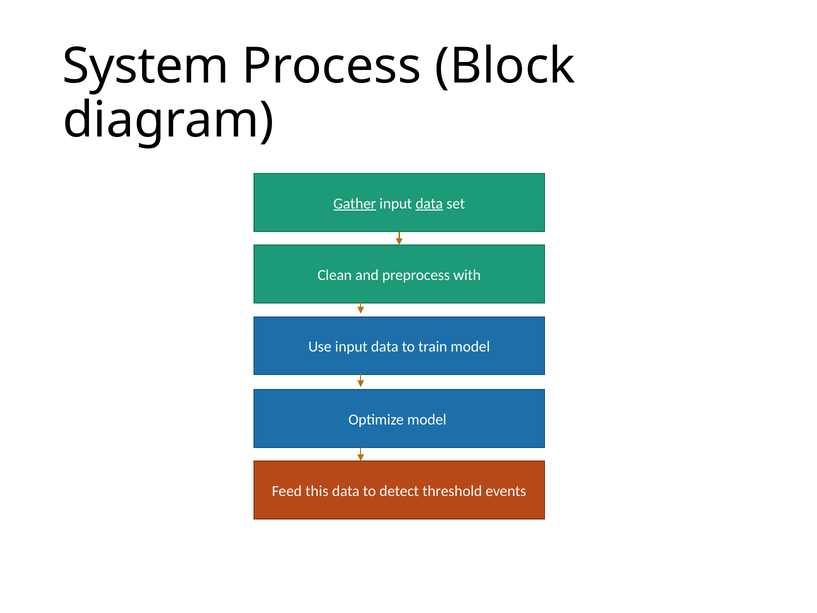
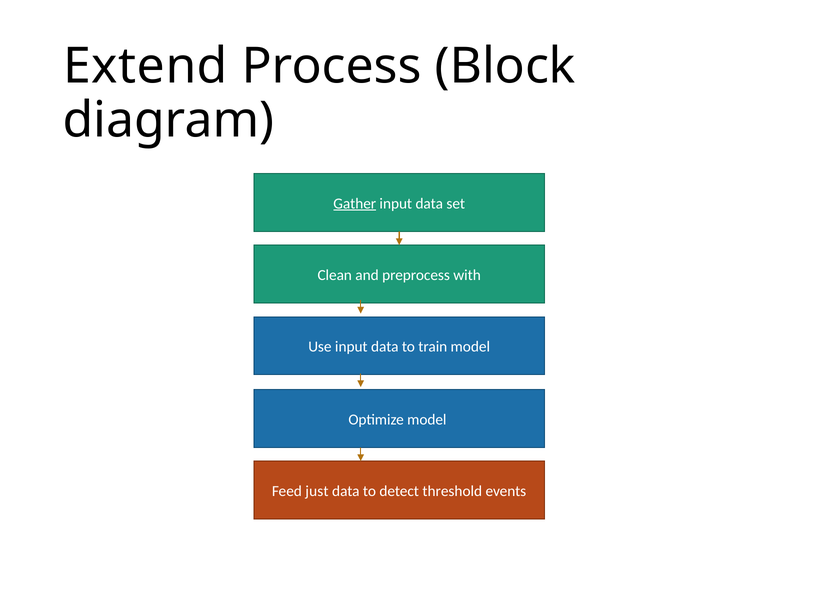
System: System -> Extend (145, 66)
data underline: present -> none (429, 203)
this: this -> just (317, 491)
